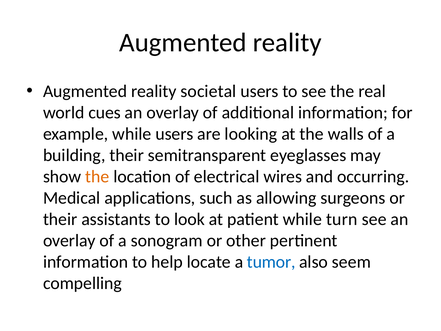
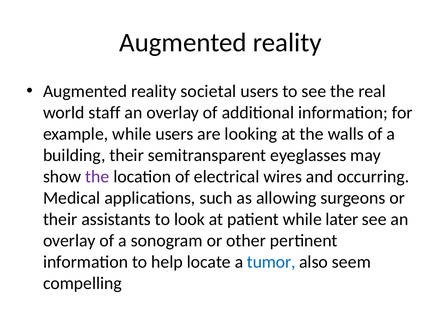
cues: cues -> staff (105, 113)
the colour: orange -> purple (97, 177)
turn: turn -> later (342, 219)
